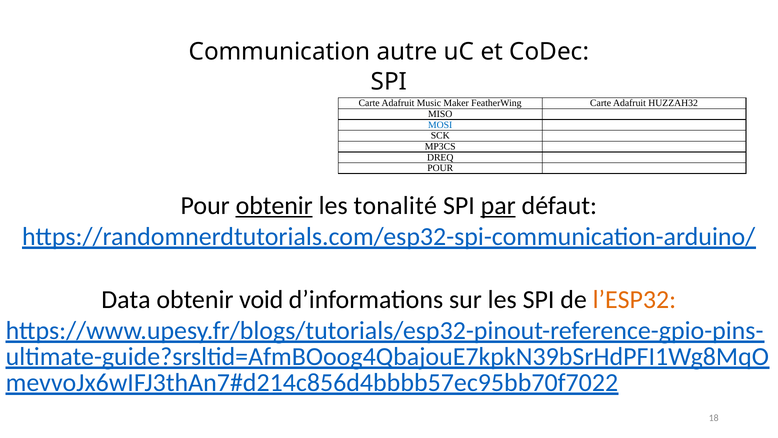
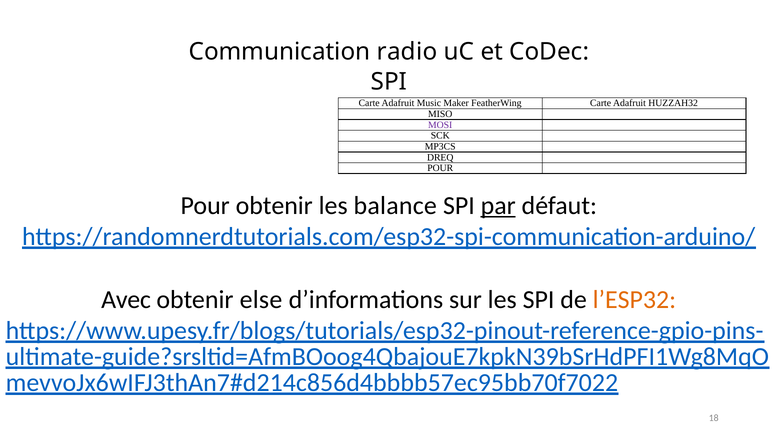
autre: autre -> radio (407, 52)
MOSI colour: blue -> purple (440, 125)
obtenir underline: present -> none (274, 205)
tonalité: tonalité -> balance (395, 205)
Data: Data -> Avec (126, 299)
void: void -> else (261, 299)
